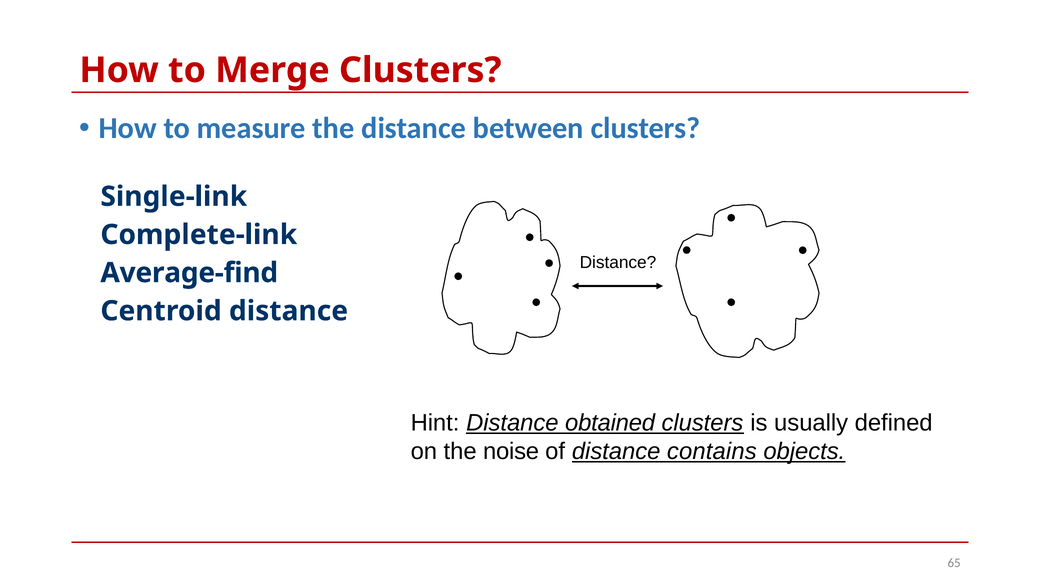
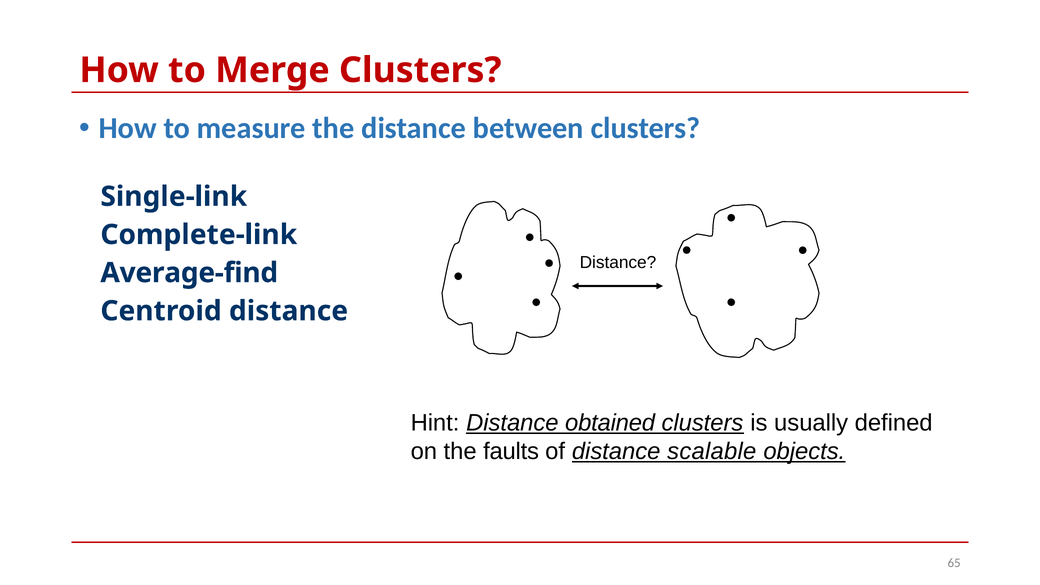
noise: noise -> faults (511, 451)
contains: contains -> scalable (712, 451)
